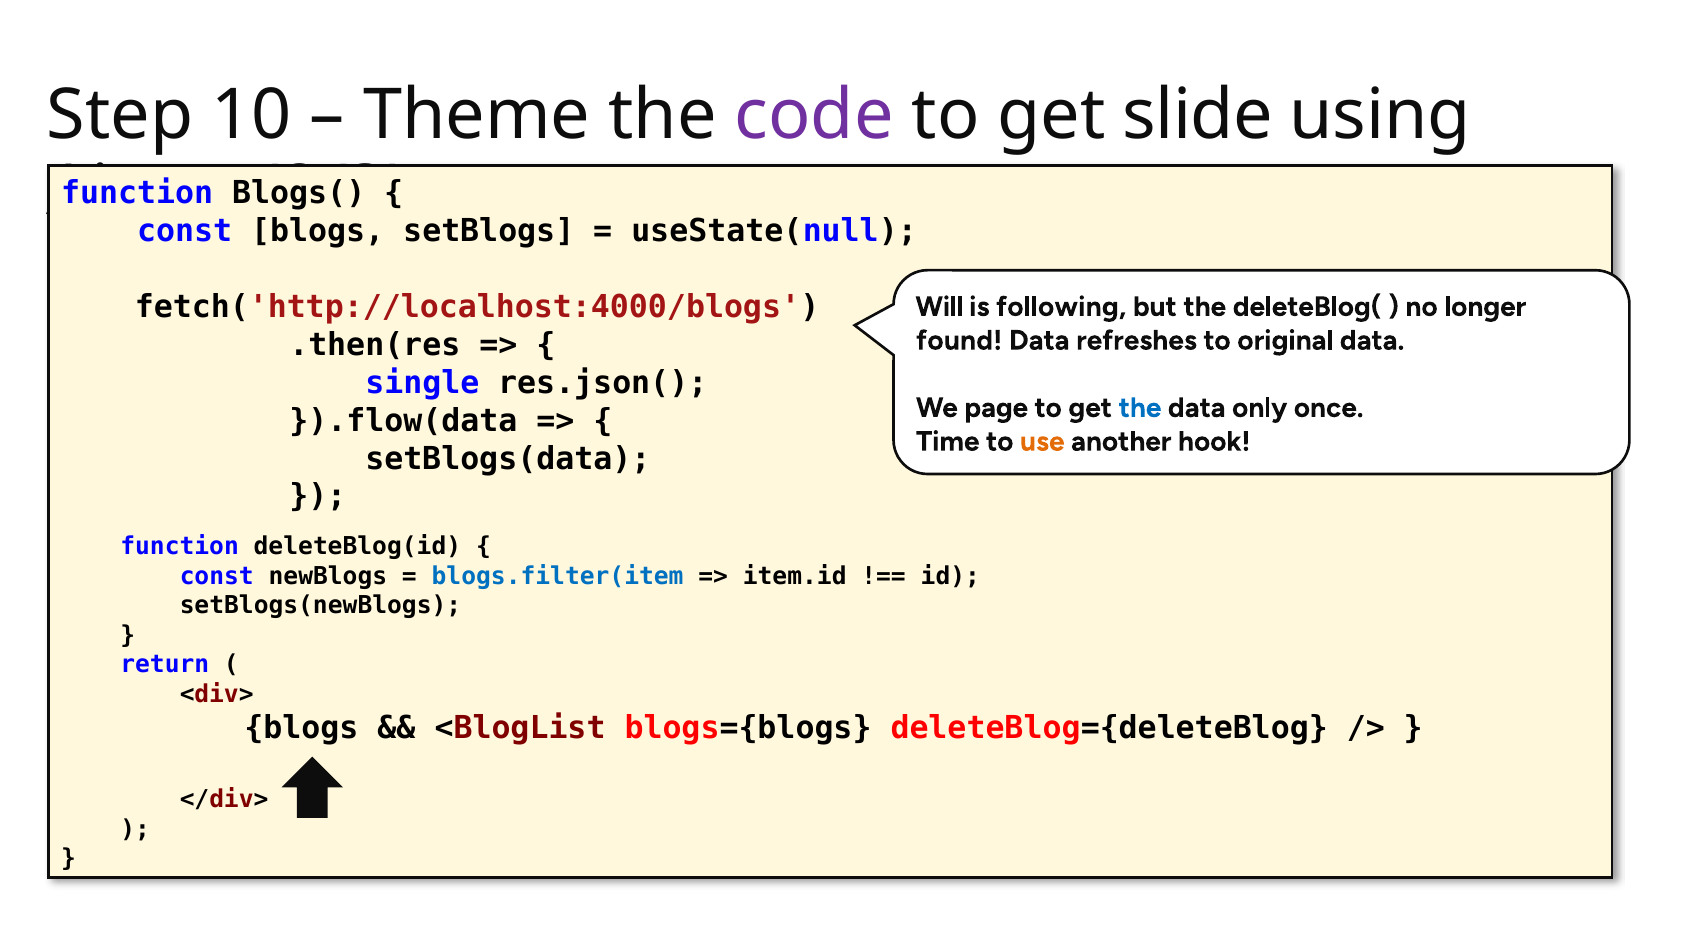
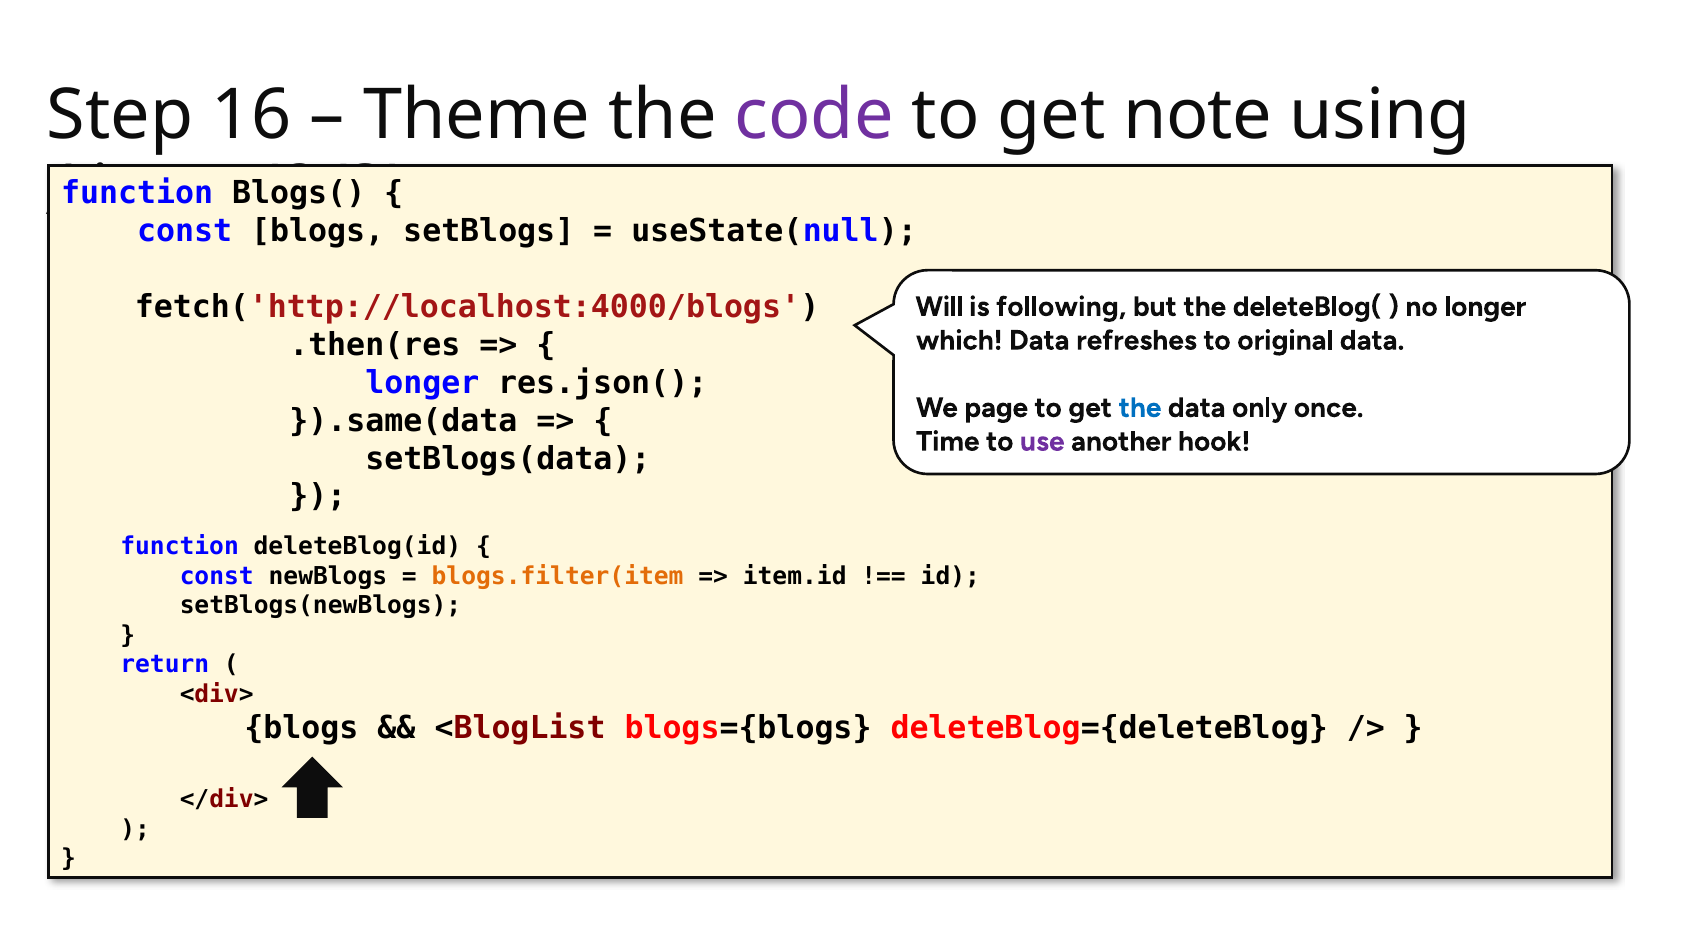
10: 10 -> 16 (252, 115)
slide: slide -> note (1198, 115)
found: found -> which (959, 340)
single: single -> longer (422, 383)
}).flow(data: }).flow(data -> }).same(data (403, 421)
use colour: orange -> purple (1042, 441)
blogs.filter(item colour: blue -> orange (558, 576)
